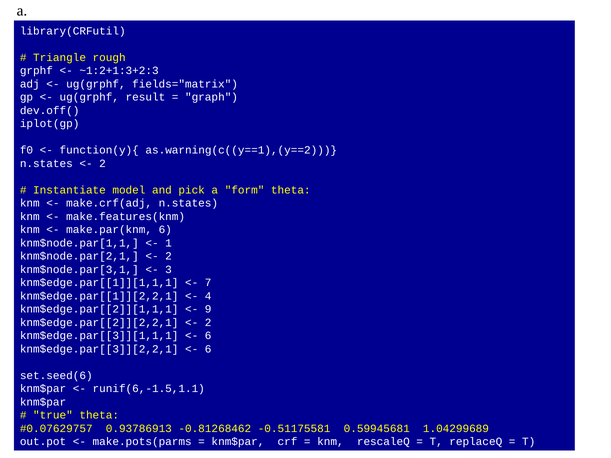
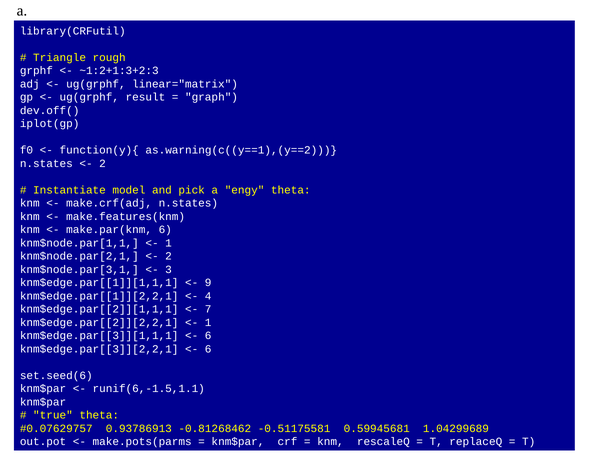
fields="matrix: fields="matrix -> linear="matrix (185, 84)
form: form -> engy (245, 190)
7: 7 -> 9 (208, 283)
9: 9 -> 7 (208, 309)
2: 2 -> 1 (208, 323)
